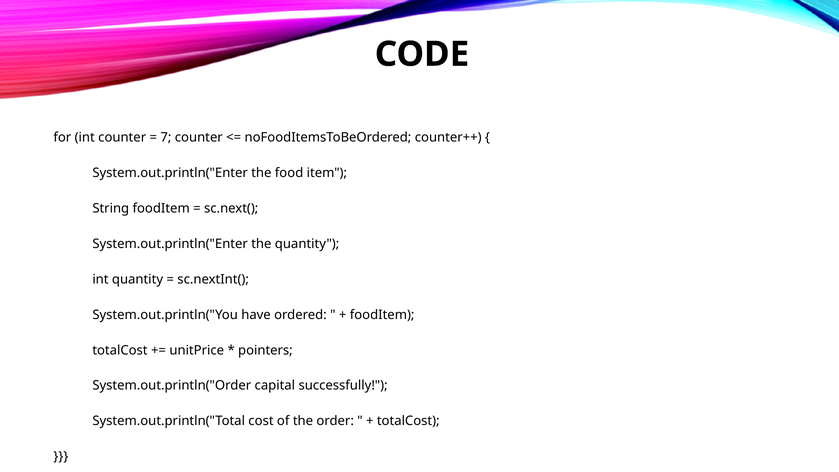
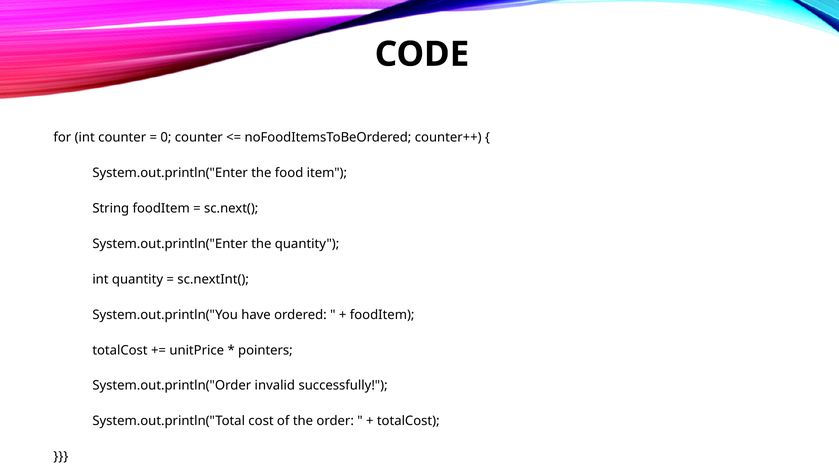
7: 7 -> 0 (166, 137)
capital: capital -> invalid (275, 386)
